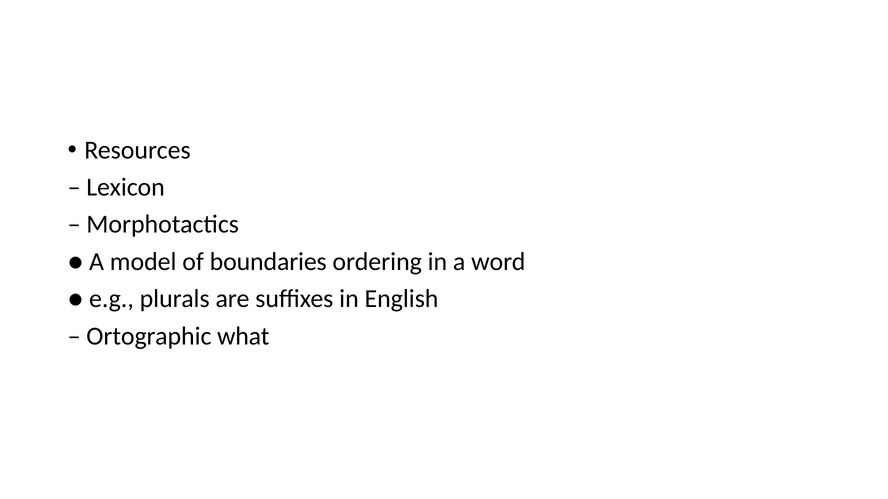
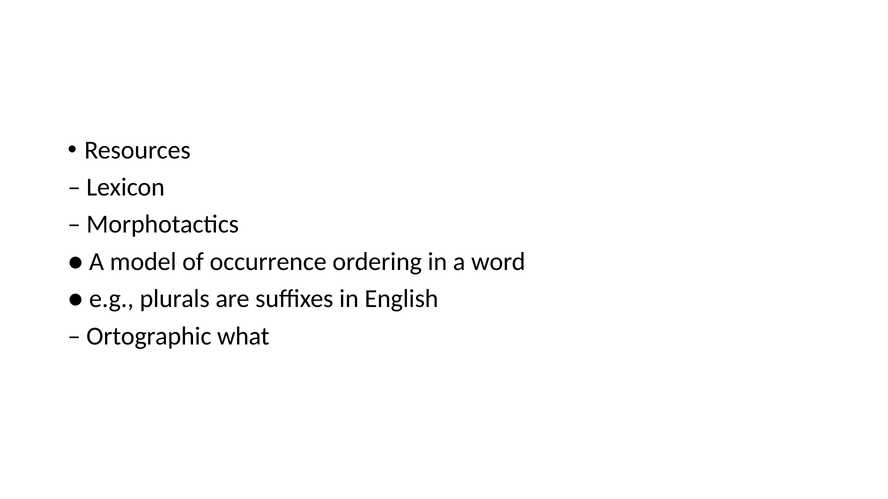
boundaries: boundaries -> occurrence (268, 262)
